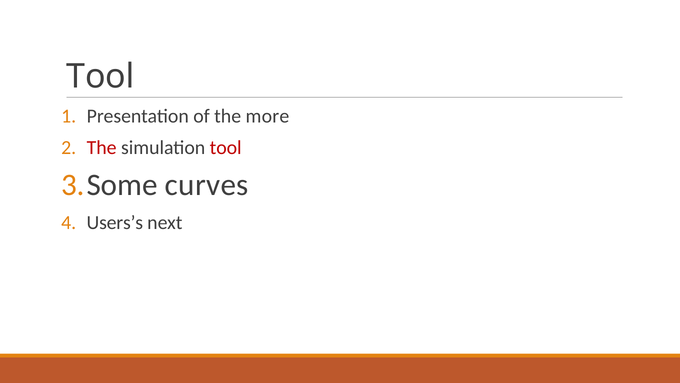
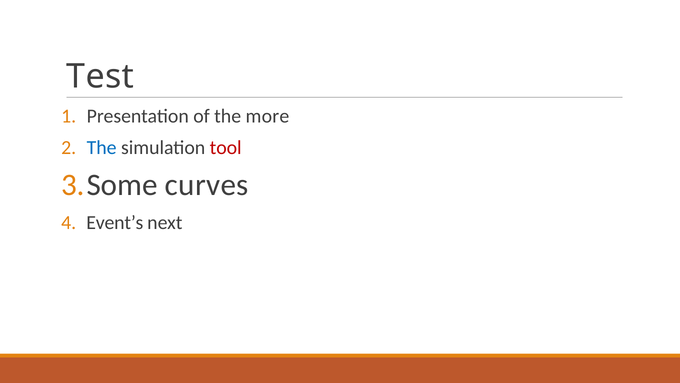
Tool: Tool -> Test (100, 76)
The colour: red -> blue (102, 147)
Users’s: Users’s -> Event’s (115, 222)
